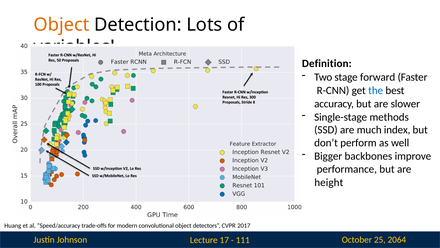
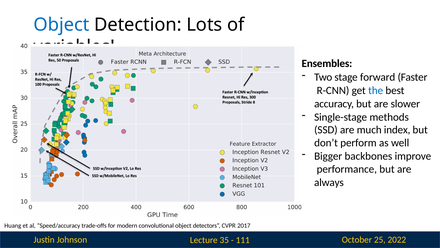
Object colour: orange -> blue (62, 25)
Definition: Definition -> Ensembles (327, 63)
height: height -> always (329, 182)
17: 17 -> 35 (224, 240)
2064: 2064 -> 2022 (397, 239)
